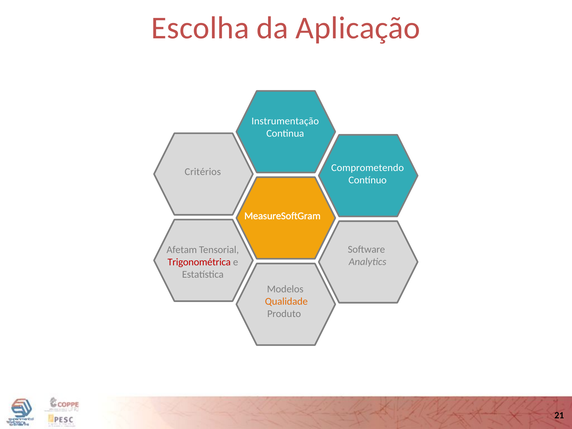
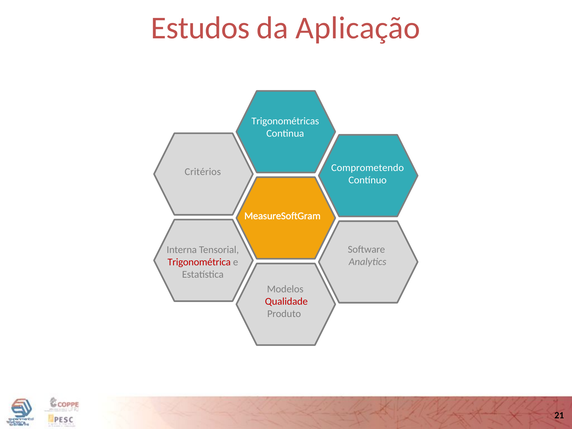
Escolha: Escolha -> Estudos (200, 28)
Instrumentação: Instrumentação -> Trigonométricas (285, 121)
Afetam: Afetam -> Interna (182, 250)
Qualidade colour: orange -> red (286, 301)
